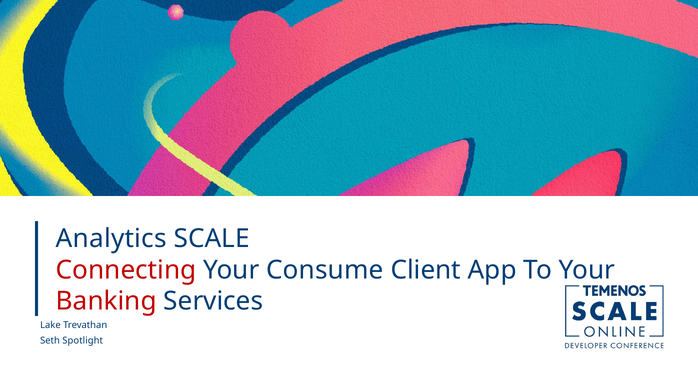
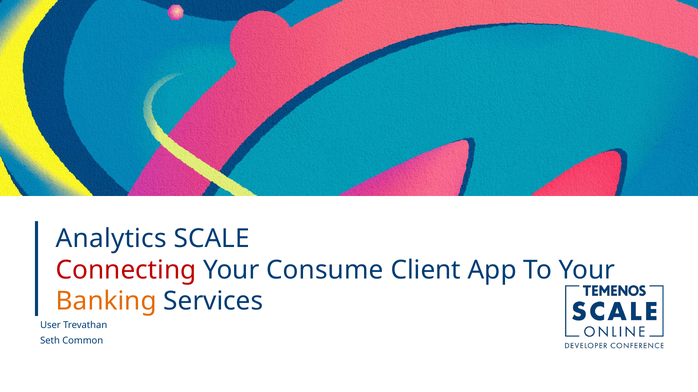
Banking colour: red -> orange (106, 302)
Lake: Lake -> User (50, 325)
Spotlight: Spotlight -> Common (83, 341)
